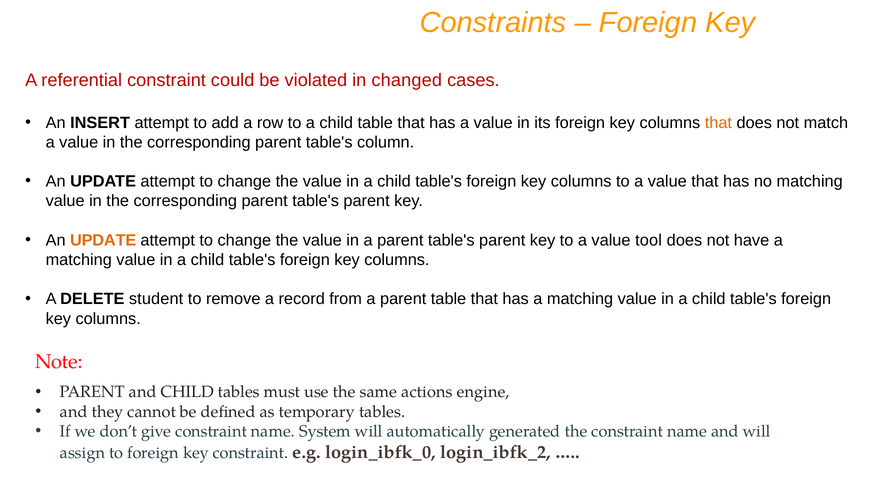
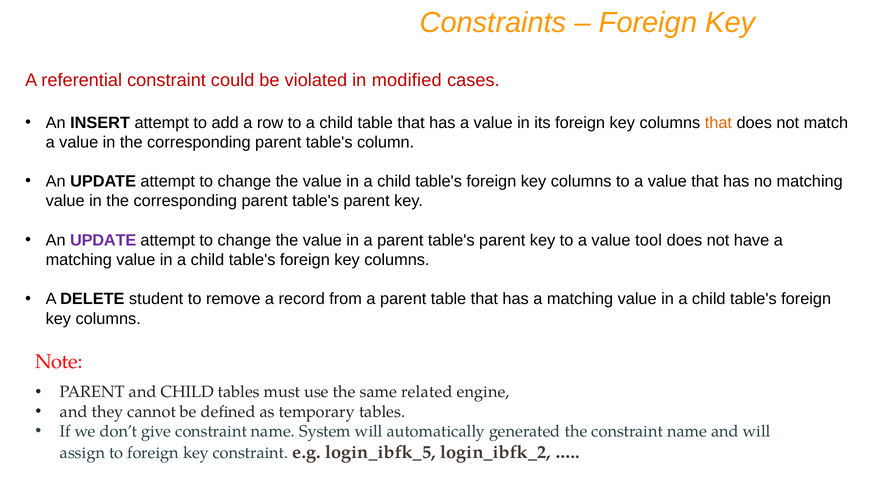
changed: changed -> modified (407, 80)
UPDATE colour: orange -> purple (103, 240)
actions: actions -> related (427, 392)
login_ibfk_0: login_ibfk_0 -> login_ibfk_5 (380, 452)
